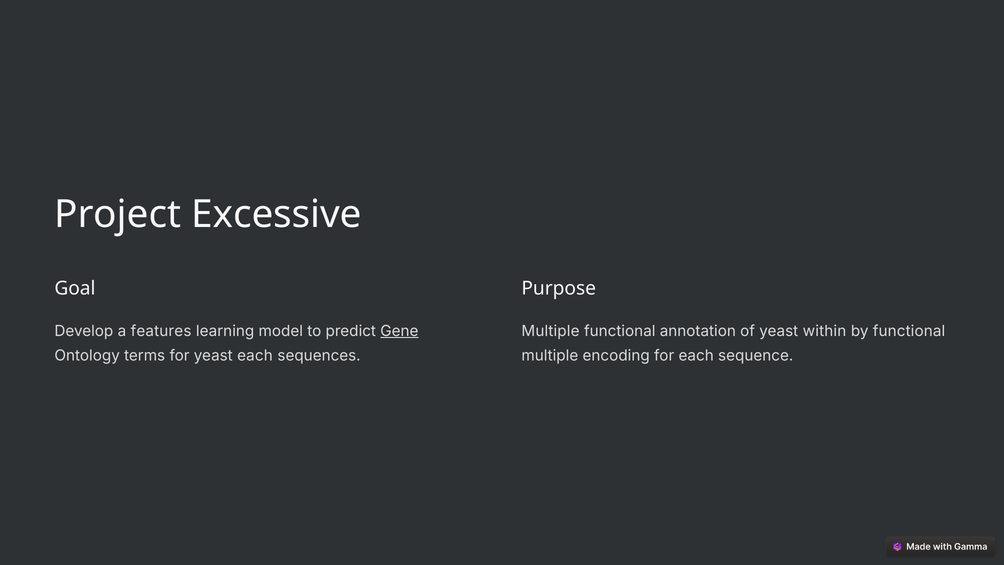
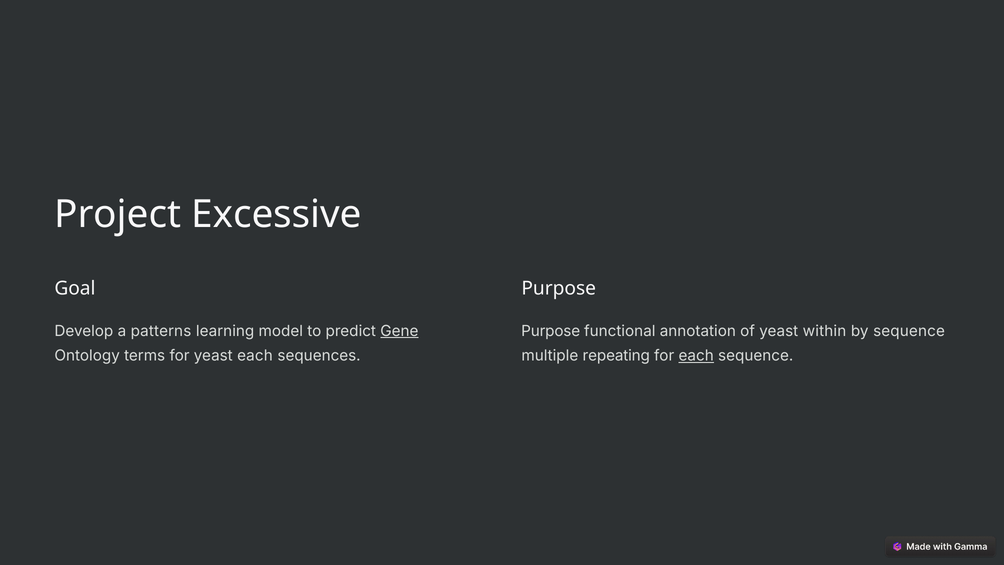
features: features -> patterns (161, 331)
Multiple: Multiple -> Purpose (551, 331)
by functional: functional -> sequence (909, 331)
encoding: encoding -> repeating (616, 356)
each underline: none -> present (696, 356)
